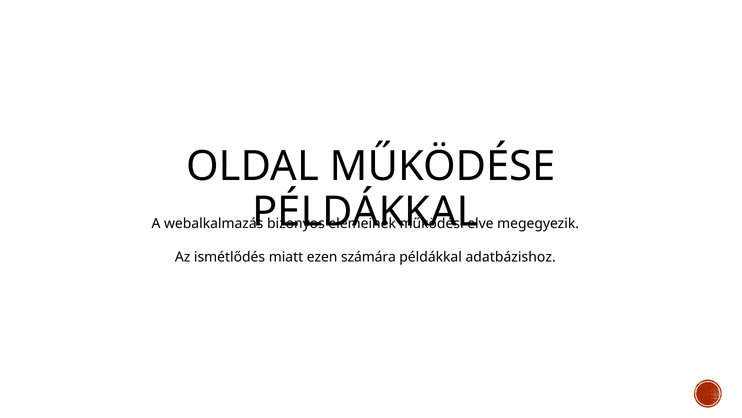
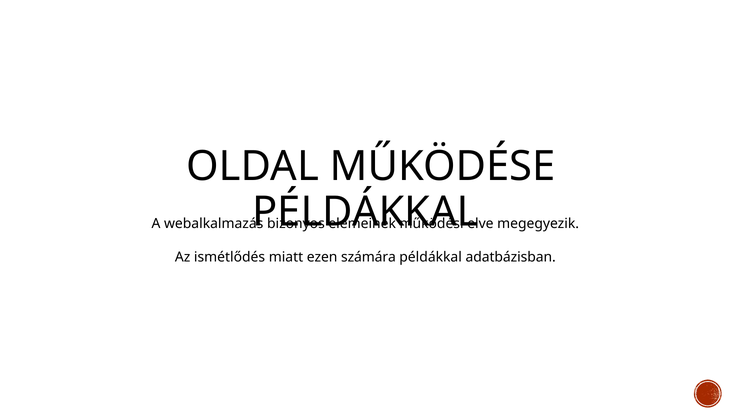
adatbázishoz: adatbázishoz -> adatbázisban (511, 257)
